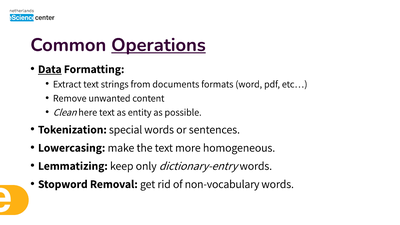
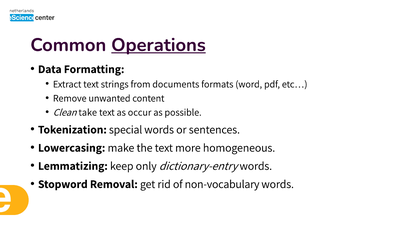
Data underline: present -> none (50, 69)
here: here -> take (88, 112)
entity: entity -> occur (140, 112)
